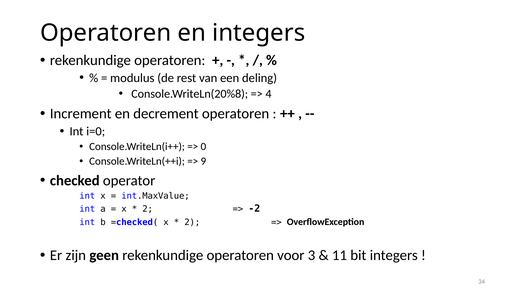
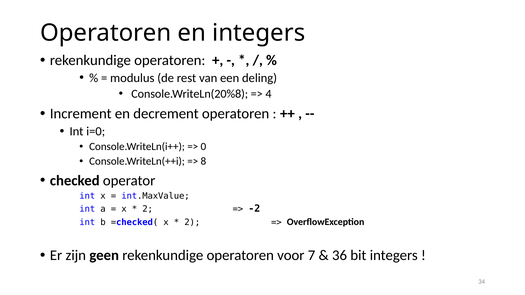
9: 9 -> 8 (203, 161)
3: 3 -> 7 (312, 256)
11: 11 -> 36 (340, 256)
